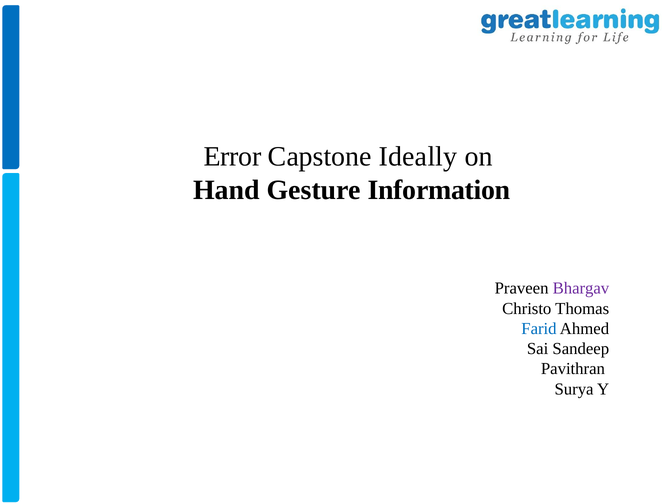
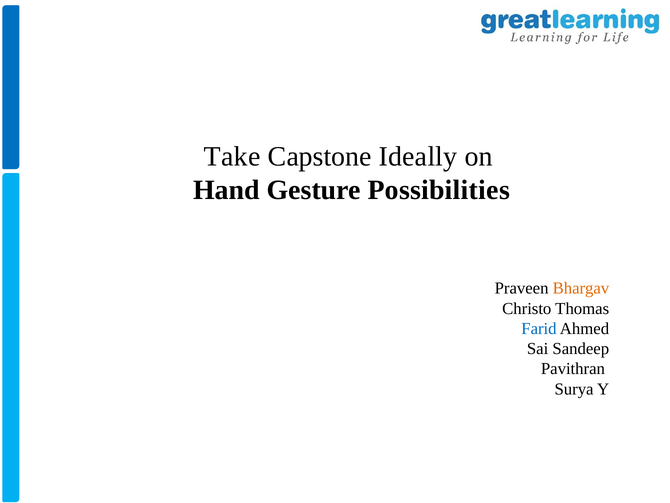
Error: Error -> Take (232, 156)
Information: Information -> Possibilities (439, 190)
Bhargav colour: purple -> orange (581, 288)
